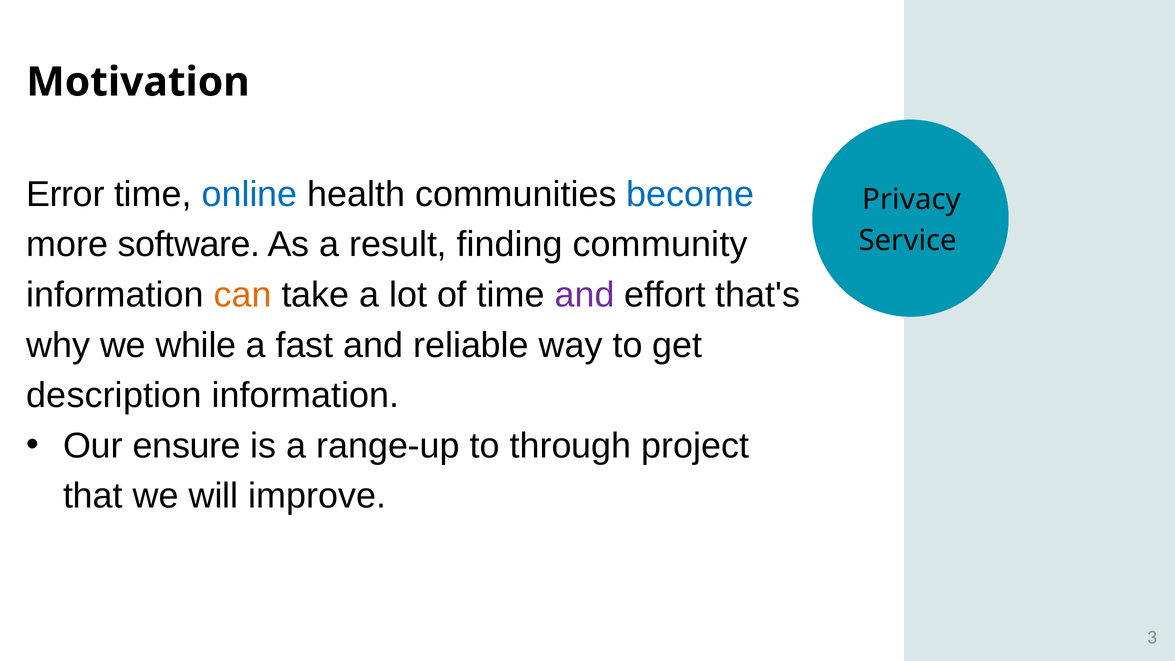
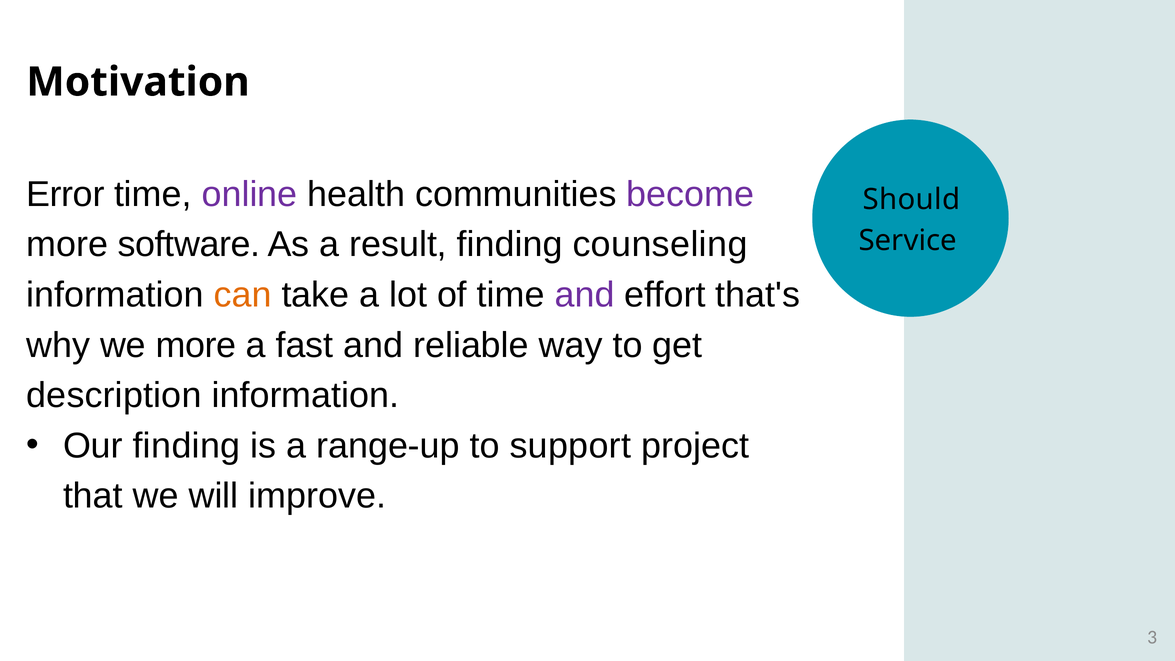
online colour: blue -> purple (250, 194)
become colour: blue -> purple (690, 194)
Privacy: Privacy -> Should (911, 200)
community: community -> counseling (660, 245)
we while: while -> more (196, 345)
Our ensure: ensure -> finding (186, 446)
through: through -> support (570, 446)
